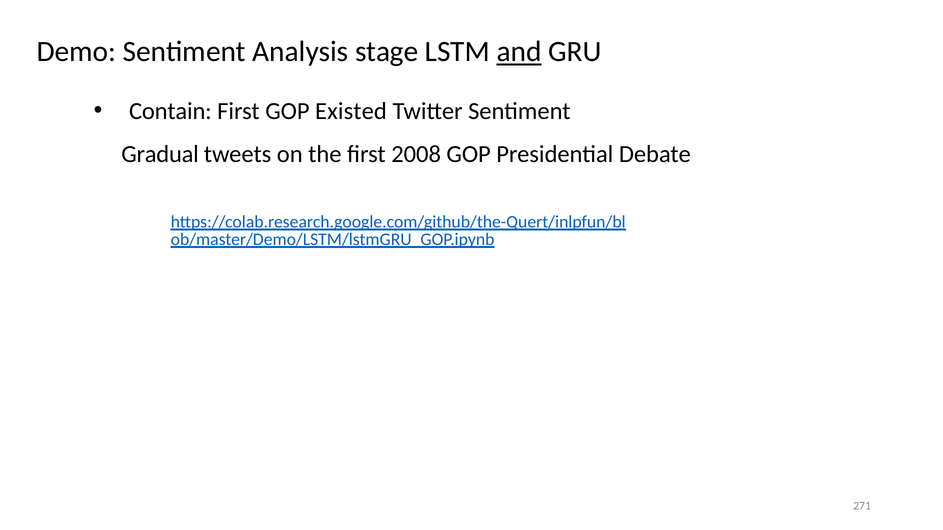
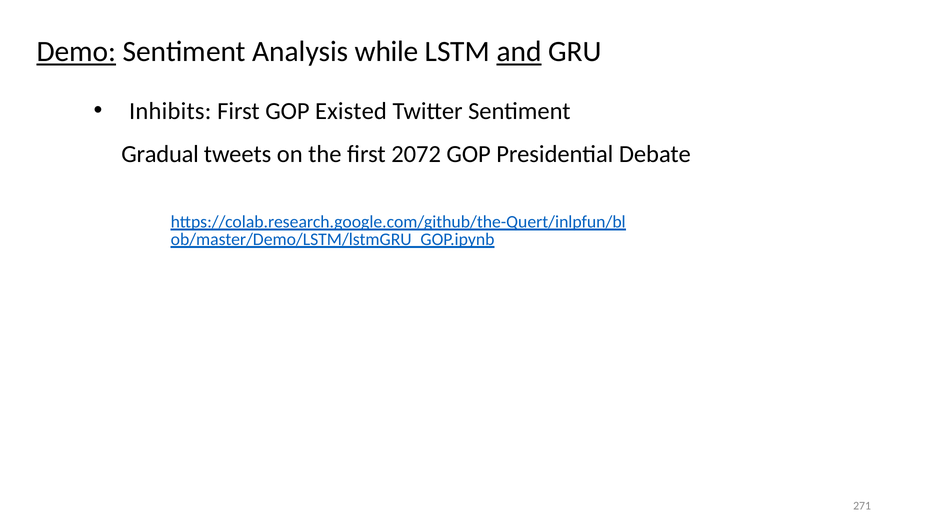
Demo underline: none -> present (76, 52)
stage: stage -> while (387, 52)
Contain: Contain -> Inhibits (170, 111)
2008: 2008 -> 2072 (416, 154)
